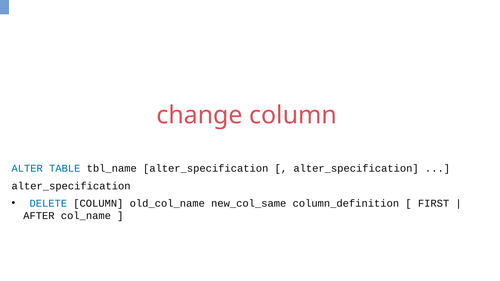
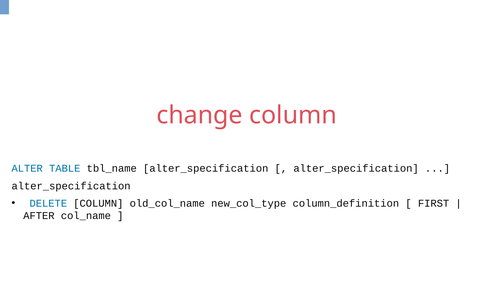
new_col_same: new_col_same -> new_col_type (249, 204)
